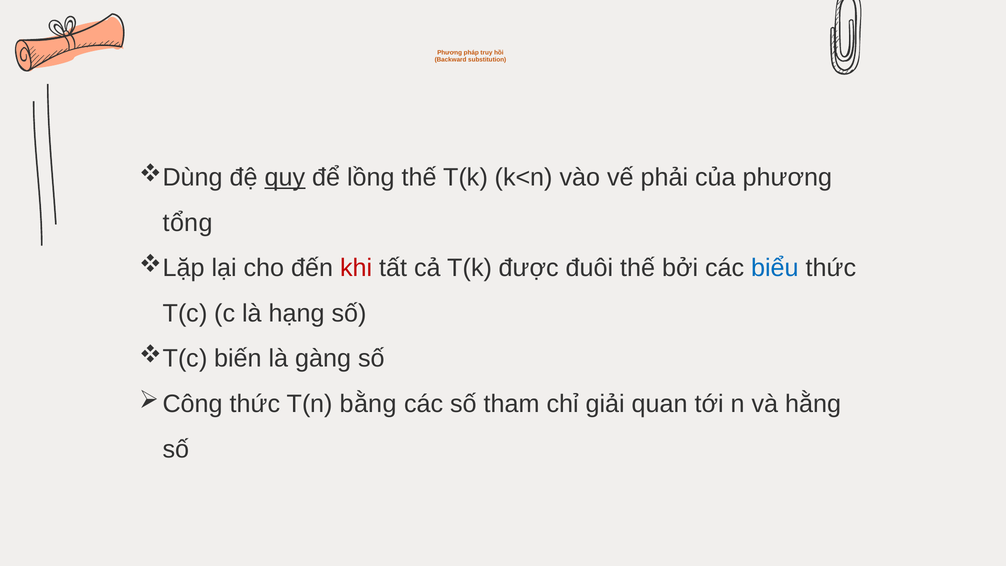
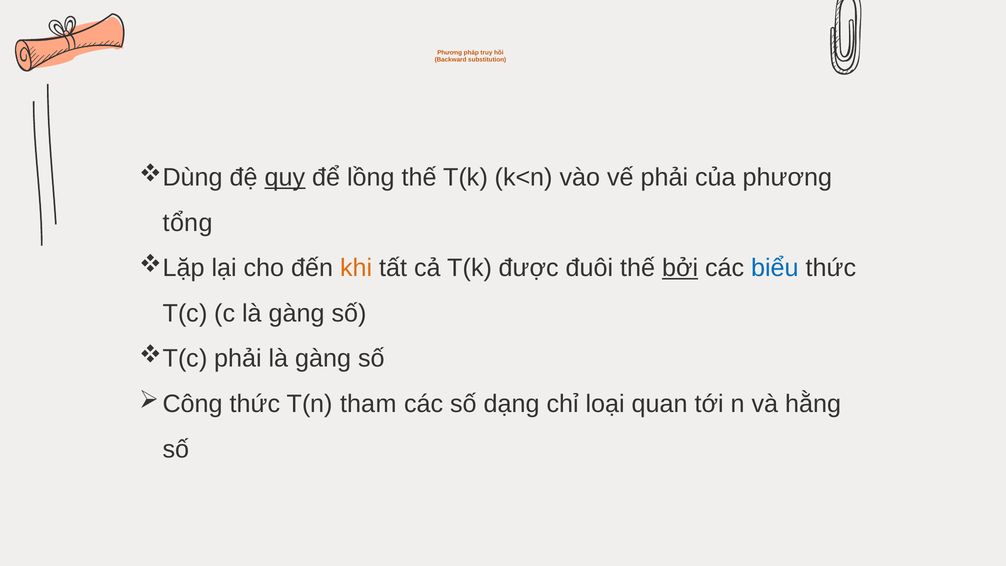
khi colour: red -> orange (356, 268)
bởi underline: none -> present (680, 268)
c là hạng: hạng -> gàng (297, 313)
biến: biến -> phải (238, 359)
bằng: bằng -> tham (368, 404)
tham: tham -> dạng (512, 404)
giải: giải -> loại (605, 404)
